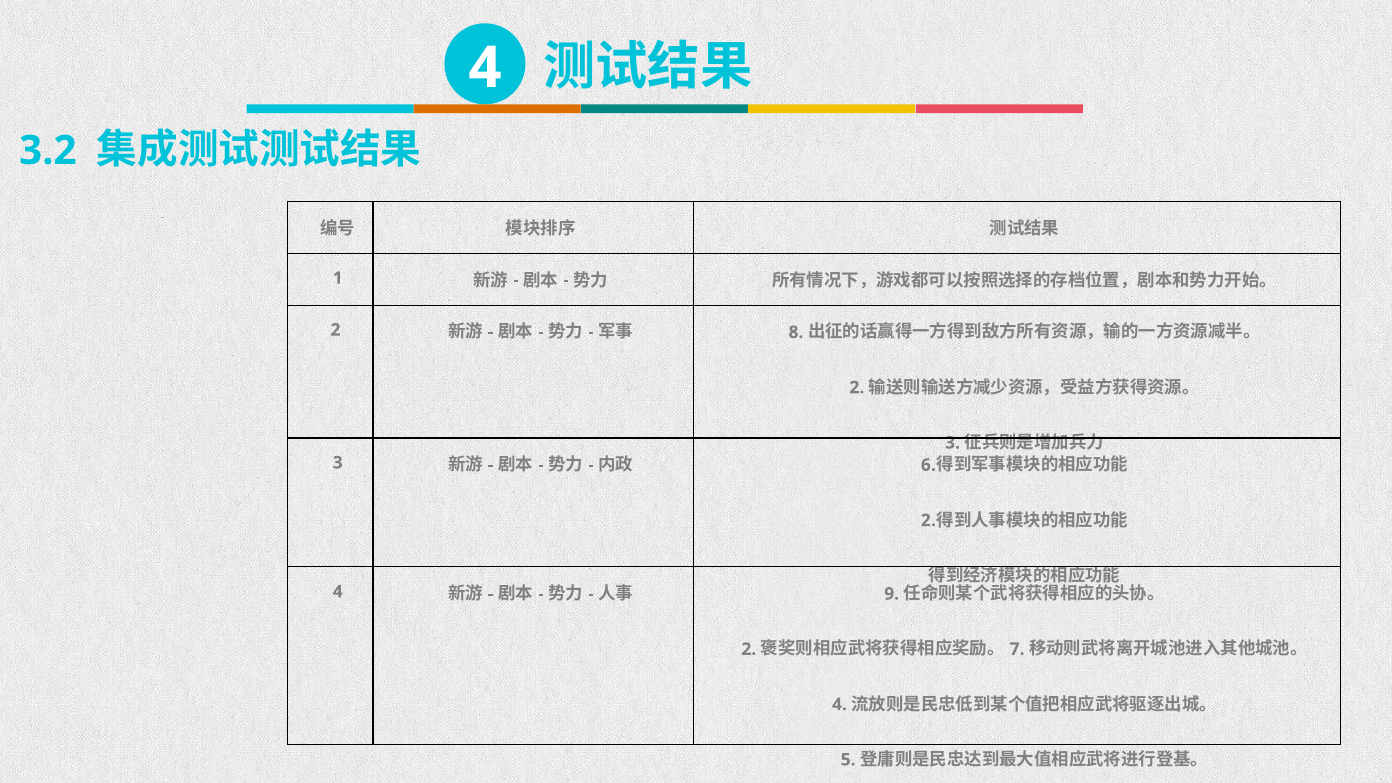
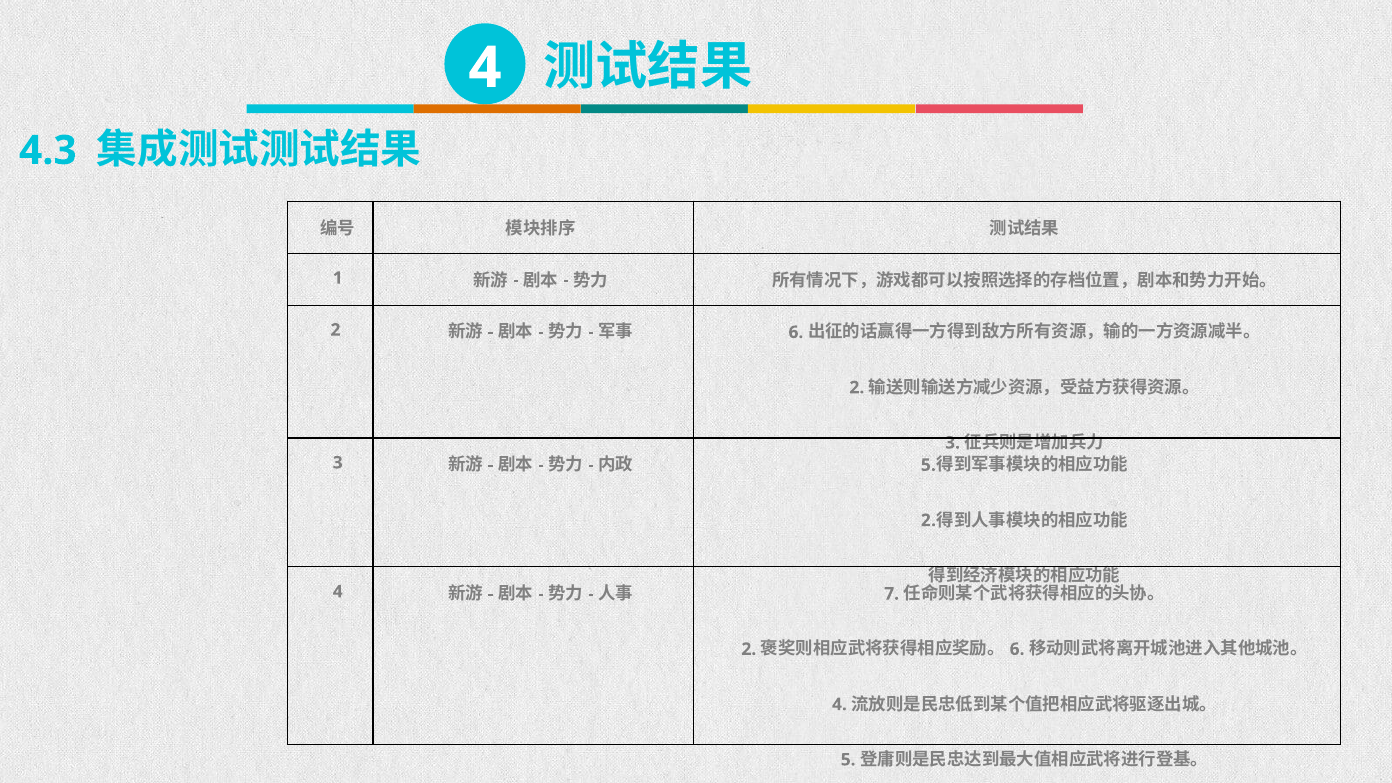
3.2: 3.2 -> 4.3 (48, 151)
8: 8 -> 6 (796, 332)
6: 6 -> 5 (928, 465)
9: 9 -> 7 (892, 594)
7: 7 -> 6 (1017, 649)
